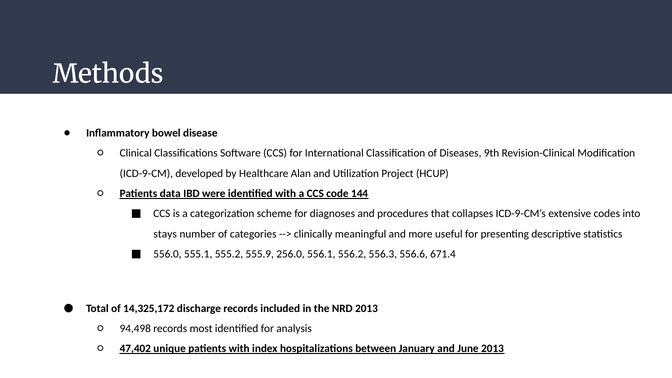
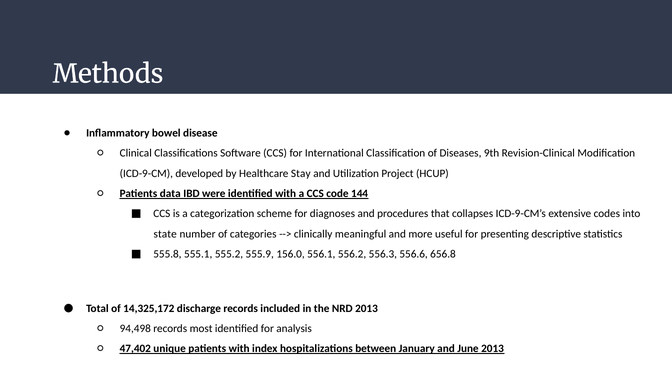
Alan: Alan -> Stay (301, 173)
stays: stays -> state (165, 234)
556.0: 556.0 -> 555.8 (167, 254)
256.0: 256.0 -> 156.0 (291, 254)
671.4: 671.4 -> 656.8 (443, 254)
